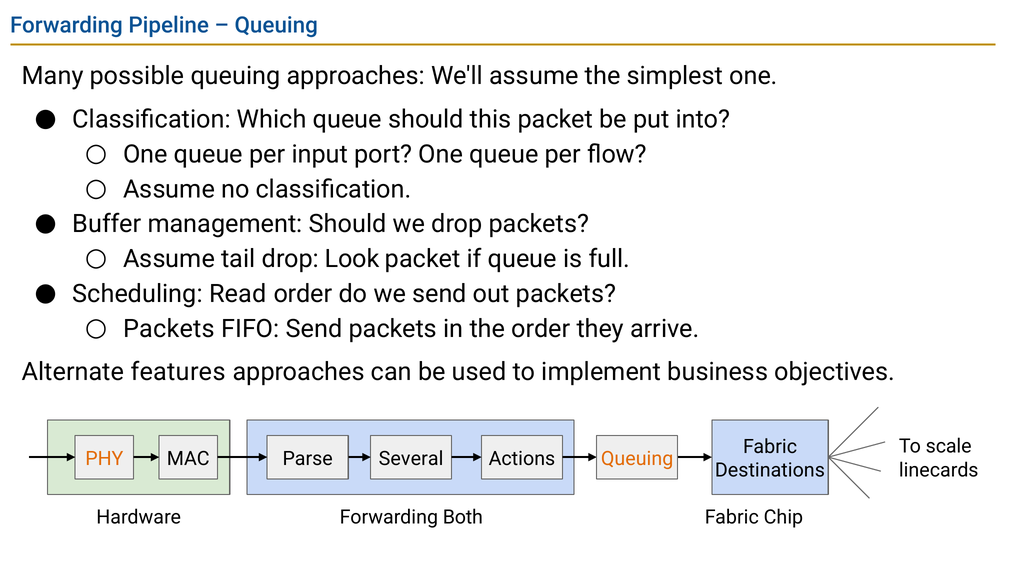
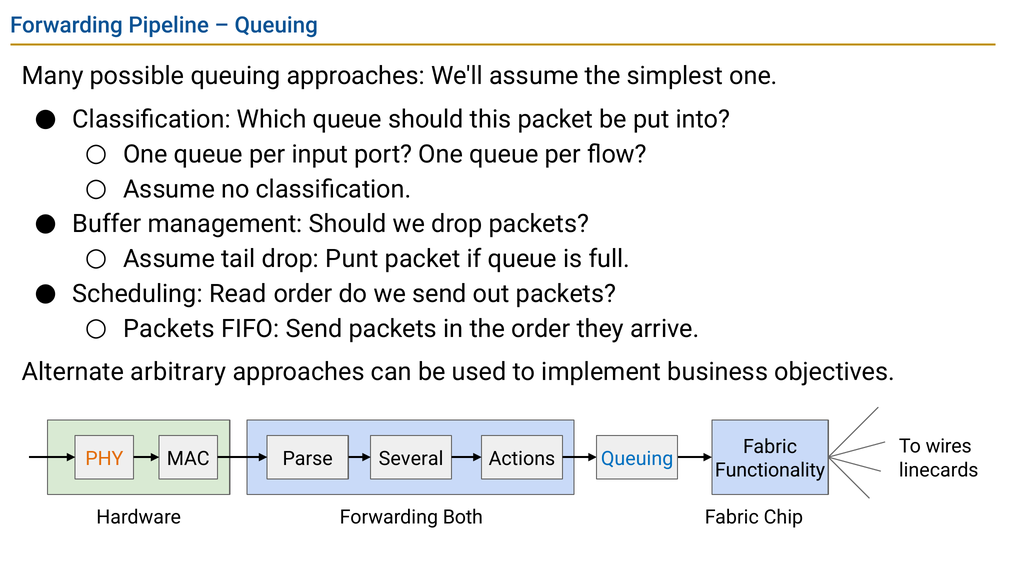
Look: Look -> Punt (352, 259)
features: features -> arbitrary (178, 372)
scale: scale -> wires (949, 446)
Queuing colour: orange -> blue (637, 458)
Destinations: Destinations -> Functionality (770, 470)
